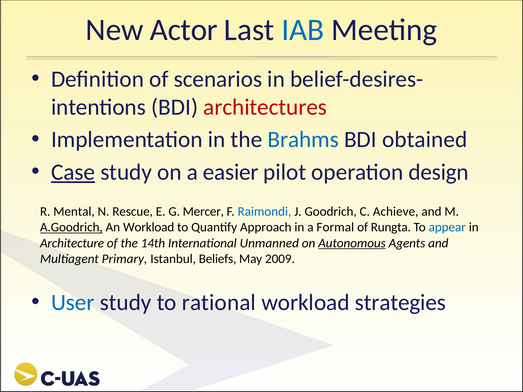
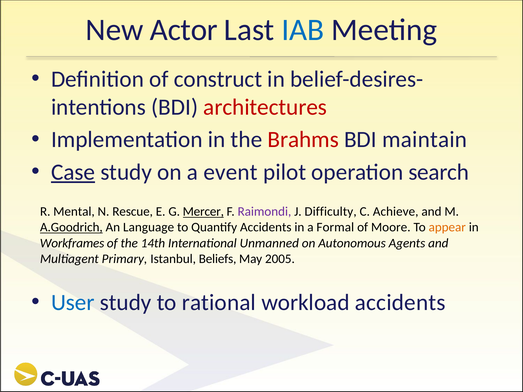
scenarios: scenarios -> construct (218, 79)
Brahms colour: blue -> red (303, 140)
obtained: obtained -> maintain (425, 140)
easier: easier -> event (231, 172)
design: design -> search (439, 172)
Mercer underline: none -> present (203, 212)
Raimondi colour: blue -> purple (264, 212)
Goodrich: Goodrich -> Difficulty (331, 212)
An Workload: Workload -> Language (149, 227)
Quantify Approach: Approach -> Accidents (266, 227)
Rungta: Rungta -> Moore (391, 227)
appear colour: blue -> orange (447, 227)
Architecture: Architecture -> Workframes (72, 243)
Autonomous underline: present -> none (352, 243)
2009: 2009 -> 2005 (280, 259)
workload strategies: strategies -> accidents (400, 303)
